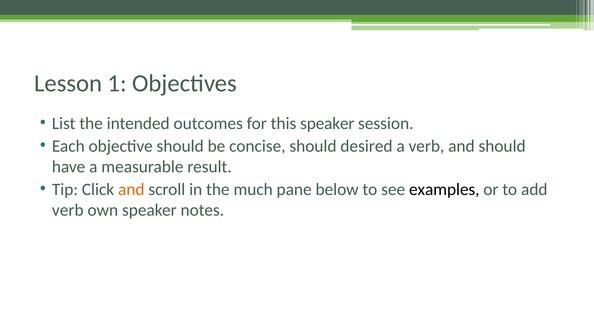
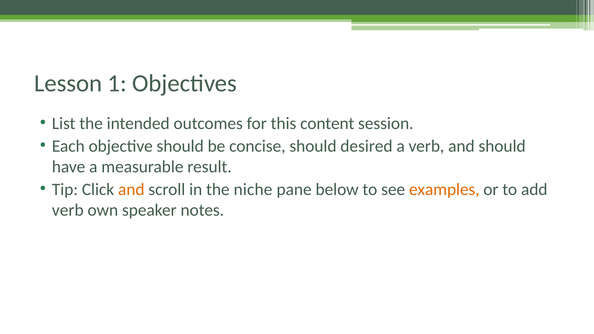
this speaker: speaker -> content (327, 123)
much: much -> niche (253, 190)
examples colour: black -> orange (444, 190)
